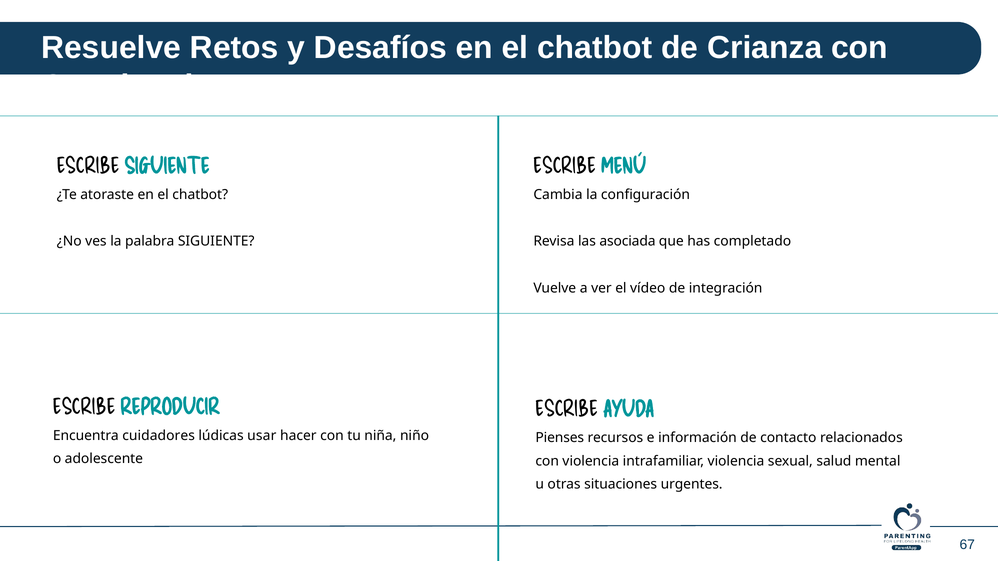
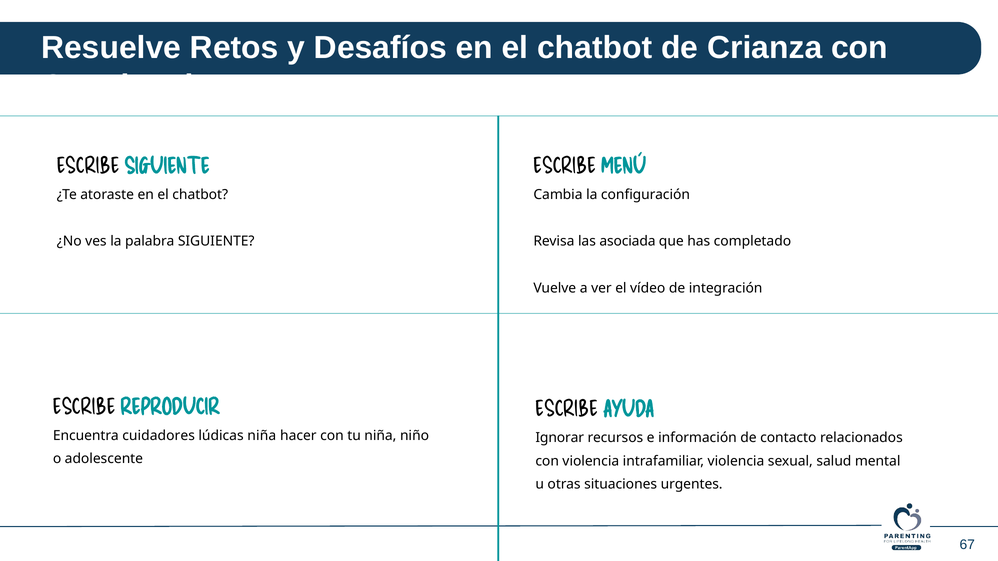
lúdicas usar: usar -> niña (262, 436)
Pienses: Pienses -> Ignorar (560, 438)
